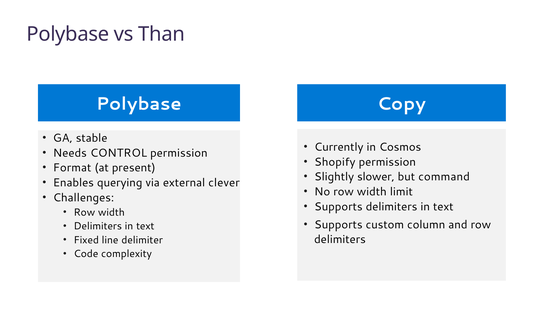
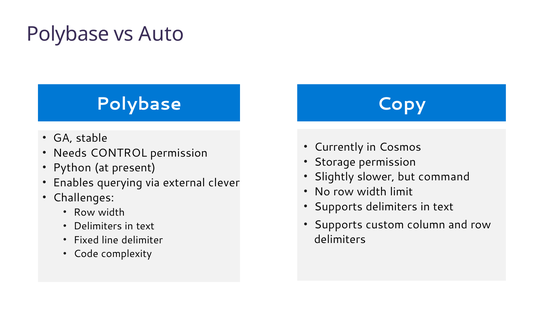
Than: Than -> Auto (161, 34)
Shopify: Shopify -> Storage (335, 162)
Format: Format -> Python (72, 168)
